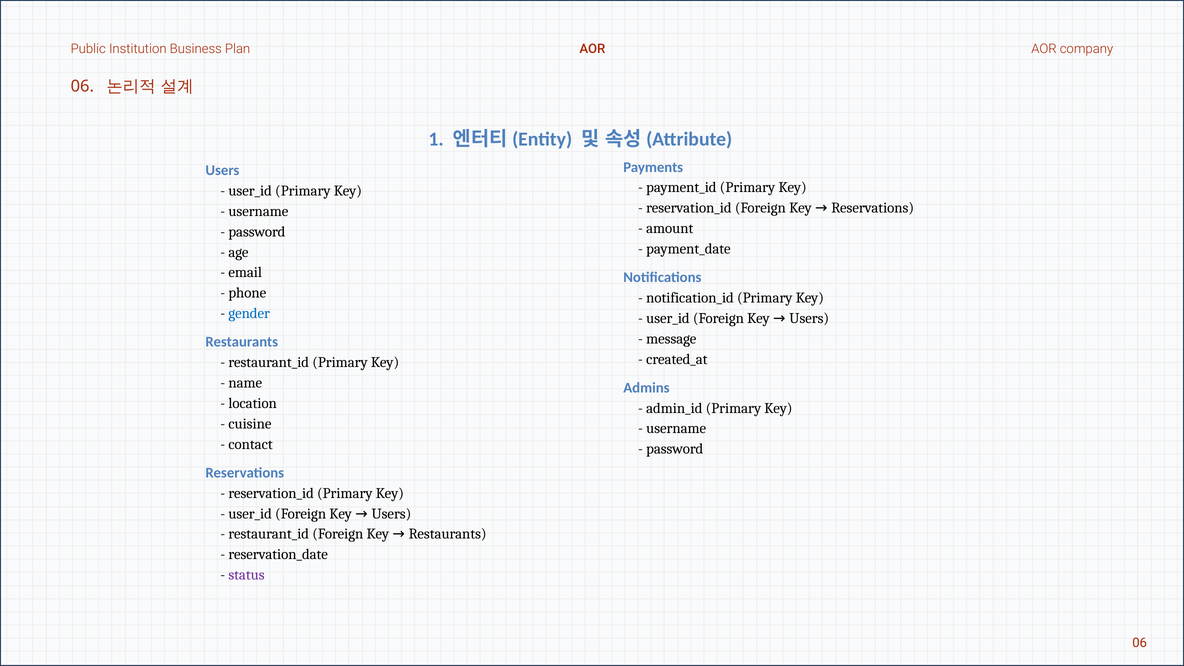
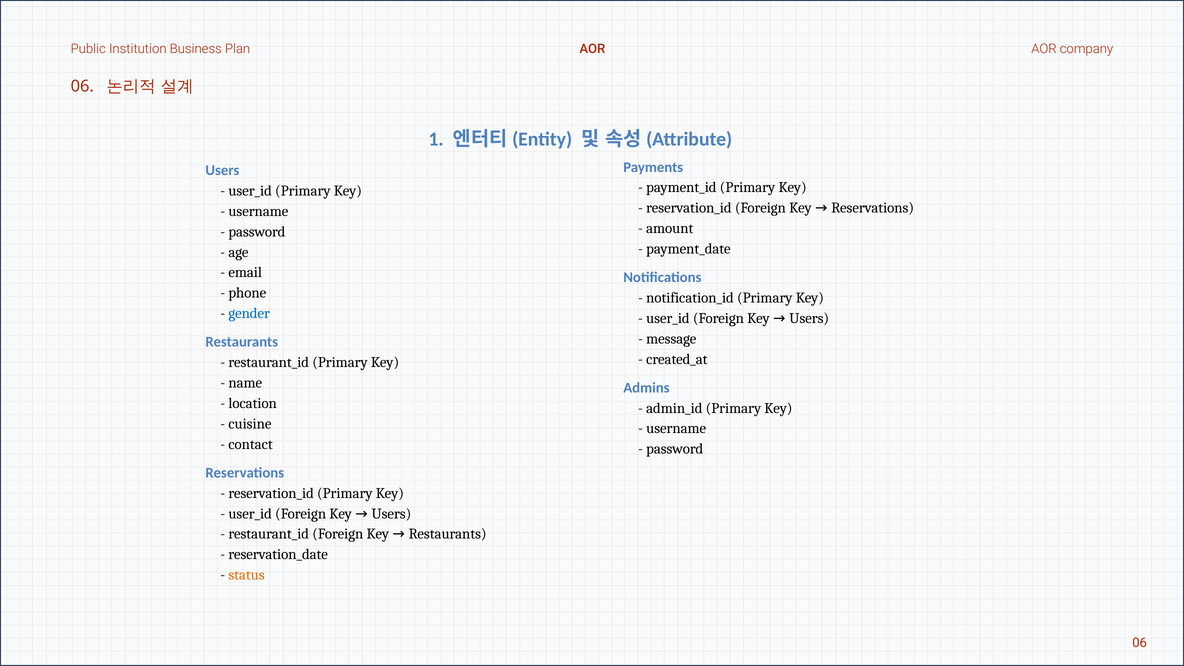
status colour: purple -> orange (247, 575)
